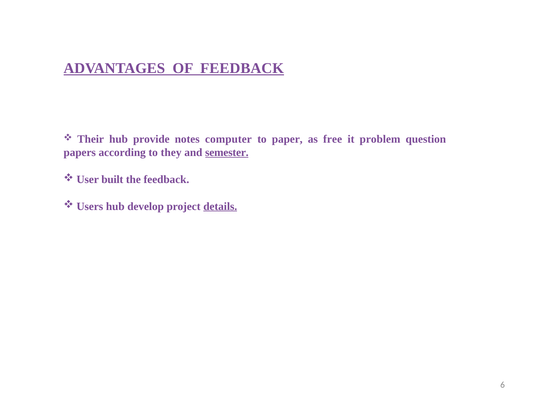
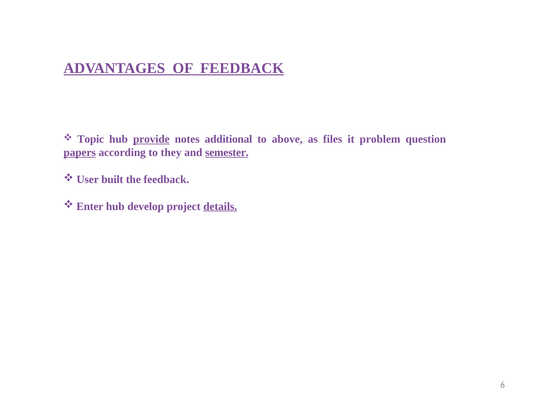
Their: Their -> Topic (91, 139)
provide underline: none -> present (151, 139)
computer: computer -> additional (229, 139)
paper: paper -> above (287, 139)
free: free -> files (333, 139)
papers underline: none -> present (80, 152)
Users: Users -> Enter (90, 206)
